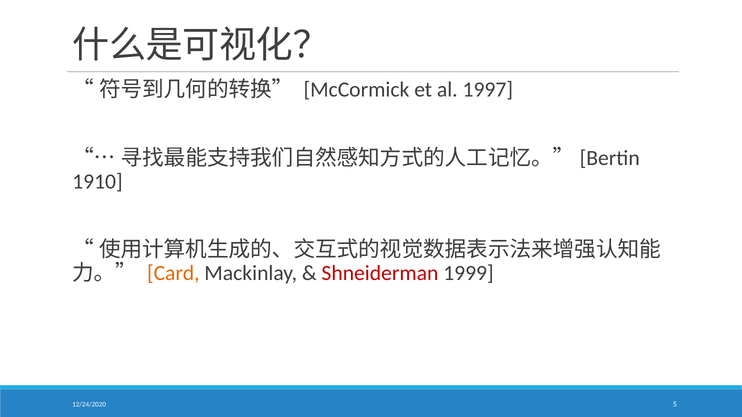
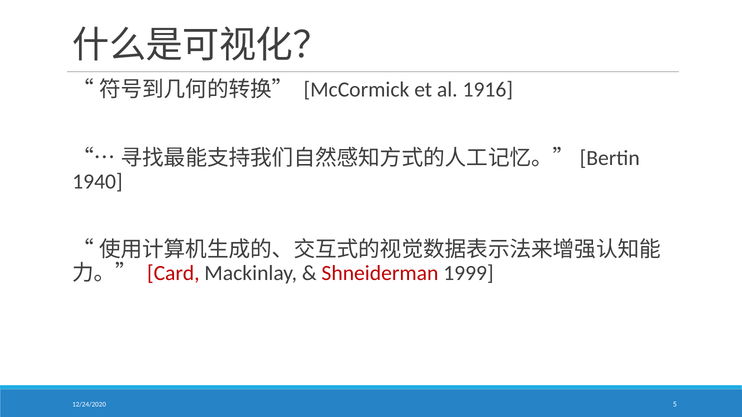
1997: 1997 -> 1916 (488, 90)
1910: 1910 -> 1940 (97, 182)
Card colour: orange -> red (173, 273)
